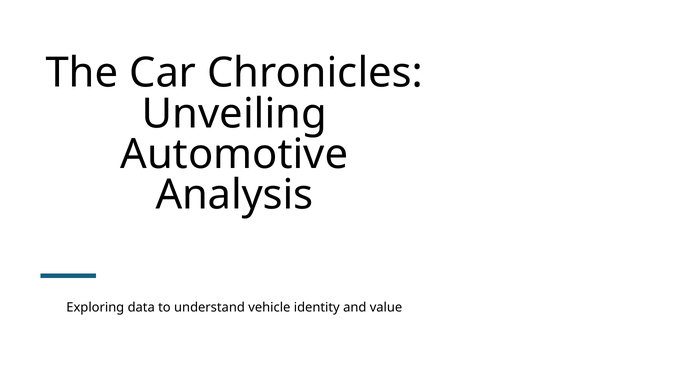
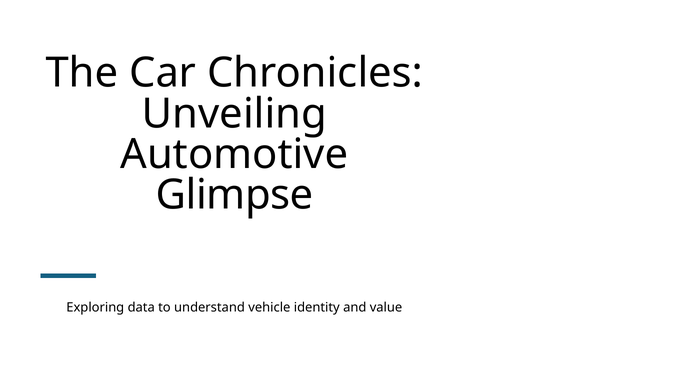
Analysis: Analysis -> Glimpse (235, 195)
